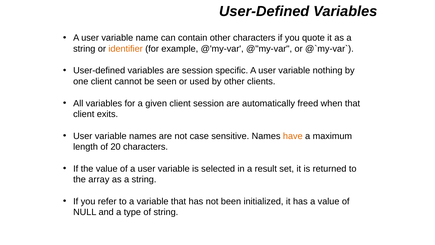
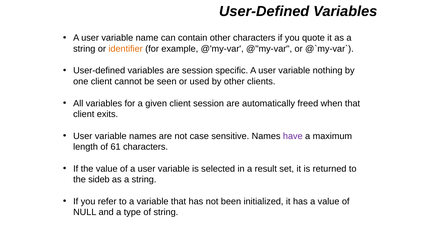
have colour: orange -> purple (293, 136)
20: 20 -> 61 (116, 147)
array: array -> sideb (99, 179)
